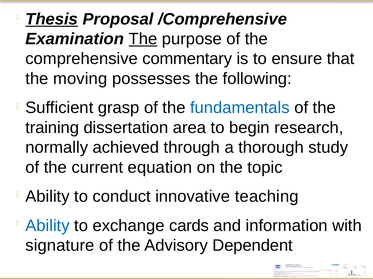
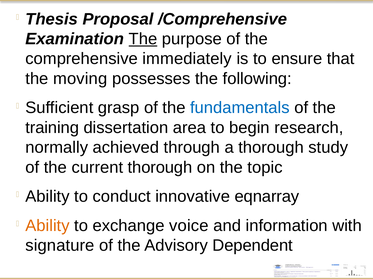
Thesis underline: present -> none (52, 19)
commentary: commentary -> immediately (187, 59)
current equation: equation -> thorough (160, 168)
teaching: teaching -> eqnarray (267, 197)
Ability colour: blue -> orange (48, 226)
cards: cards -> voice (189, 226)
